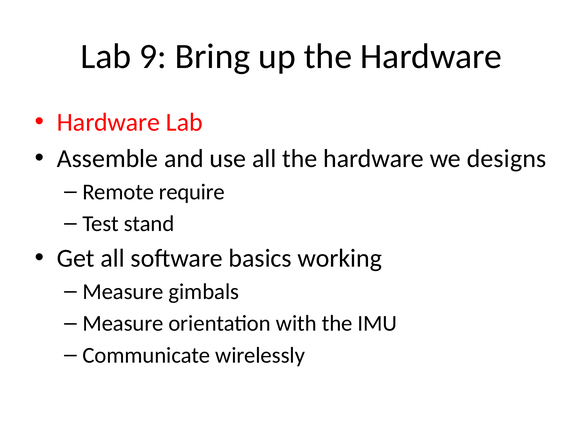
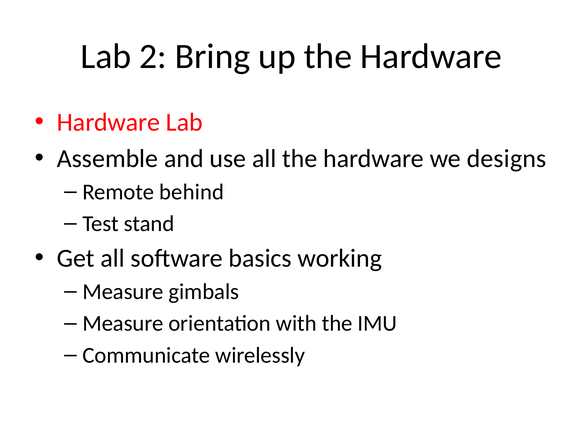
9: 9 -> 2 (153, 56)
require: require -> behind (192, 192)
